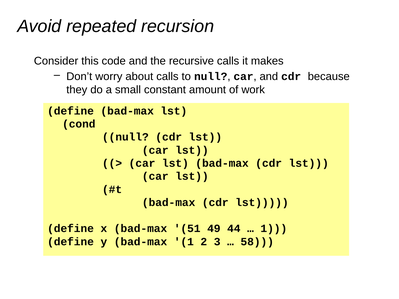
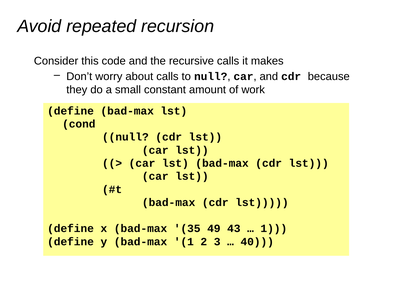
51: 51 -> 35 (187, 229)
44: 44 -> 43 (234, 229)
58: 58 -> 40 (257, 242)
